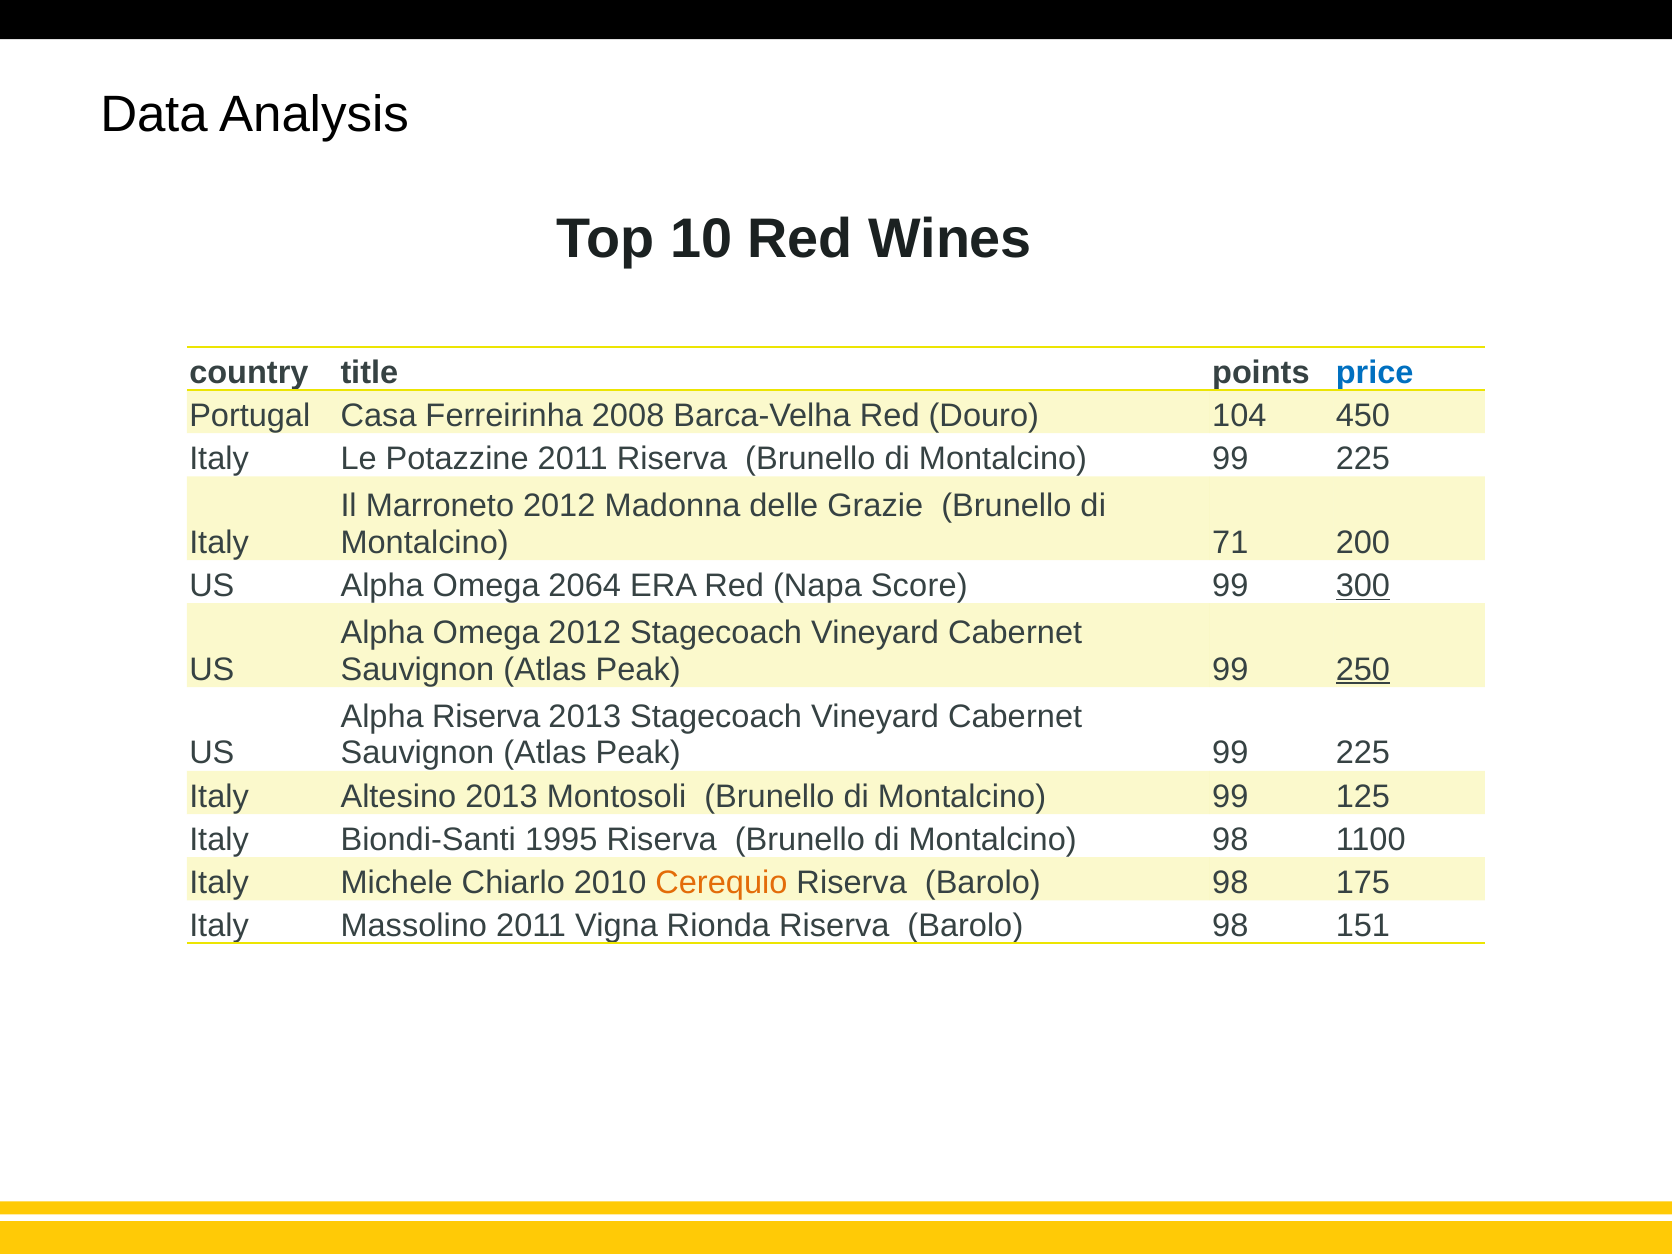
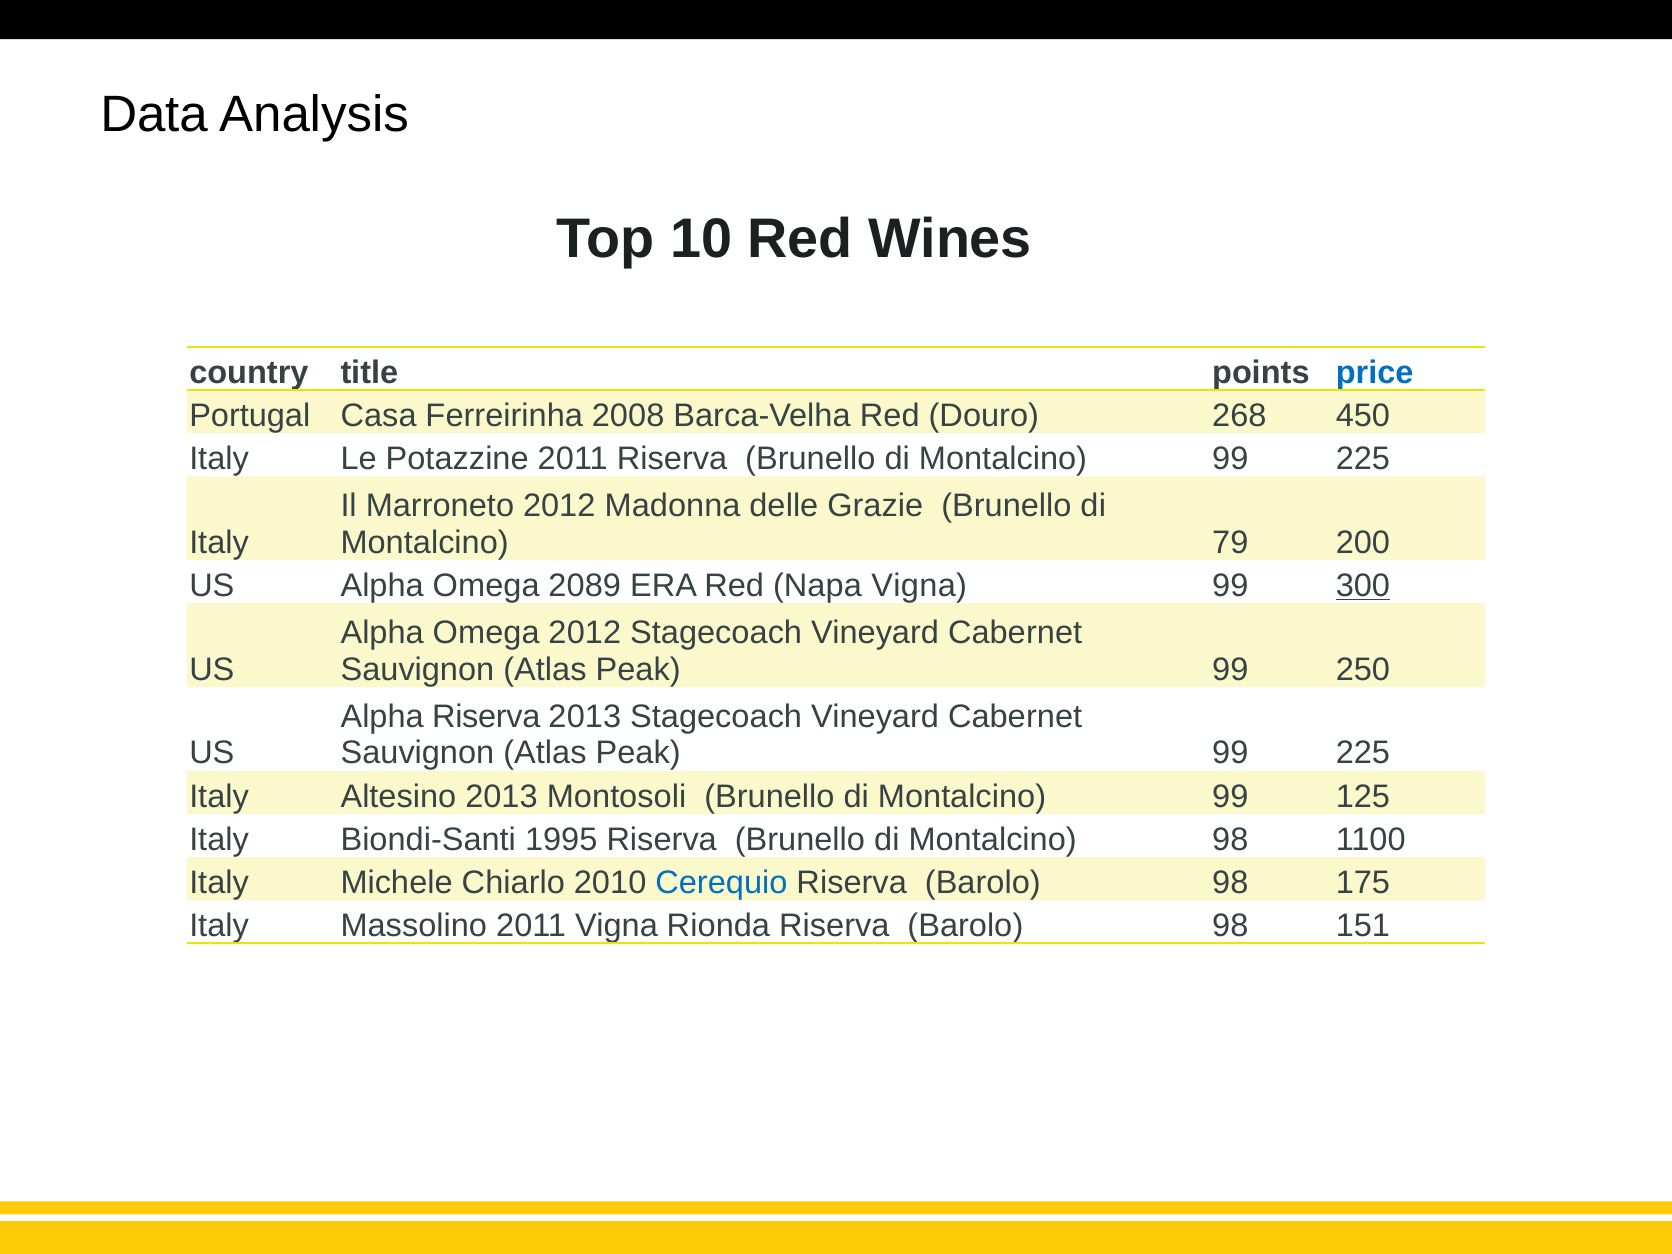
104: 104 -> 268 (1239, 415)
71: 71 -> 79 (1230, 542)
2064: 2064 -> 2089 (585, 586)
Napa Score: Score -> Vigna (919, 586)
250 underline: present -> none (1363, 669)
Cerequio colour: orange -> blue (721, 883)
